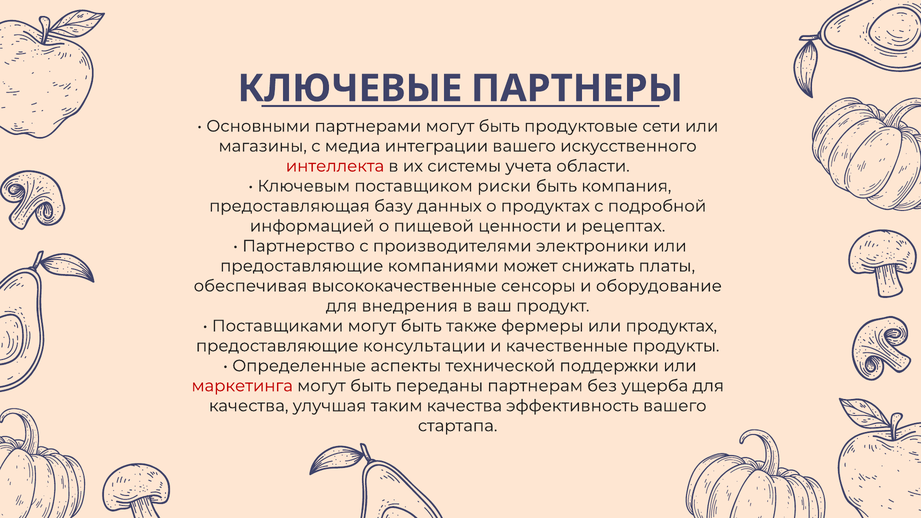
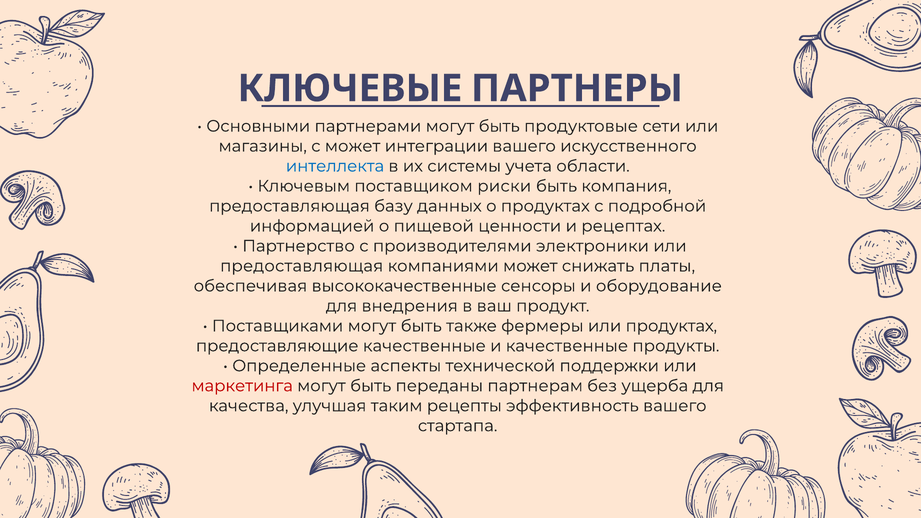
с медиа: медиа -> может (353, 146)
интеллекта colour: red -> blue (335, 166)
предоставляющие: предоставляющие -> предоставляющая (302, 266)
предоставляющие консультации: консультации -> качественные (424, 346)
таким качества: качества -> рецепты (464, 406)
